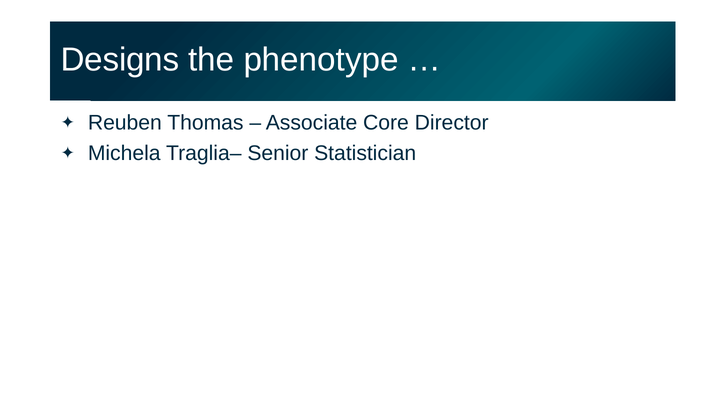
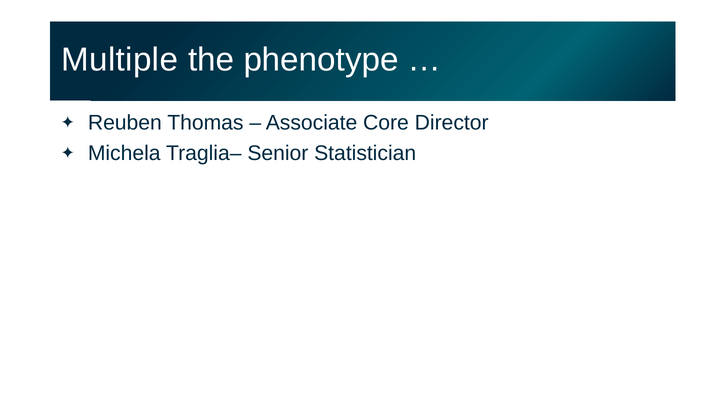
Designs: Designs -> Multiple (120, 60)
